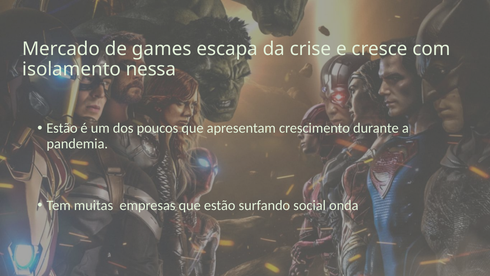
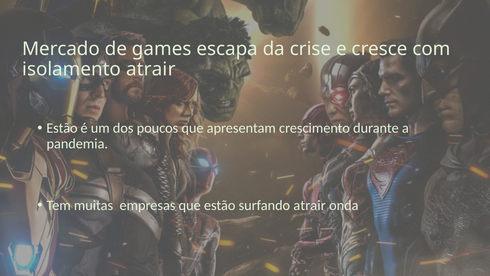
isolamento nessa: nessa -> atrair (151, 69)
surfando social: social -> atrair (310, 205)
